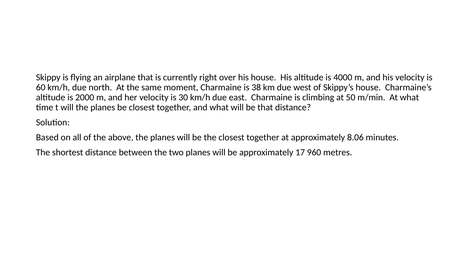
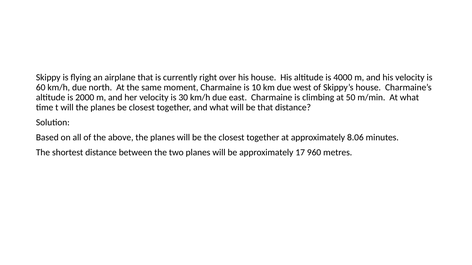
38: 38 -> 10 (256, 87)
